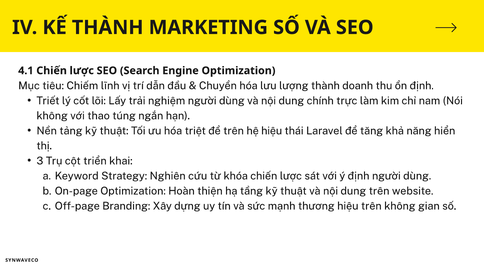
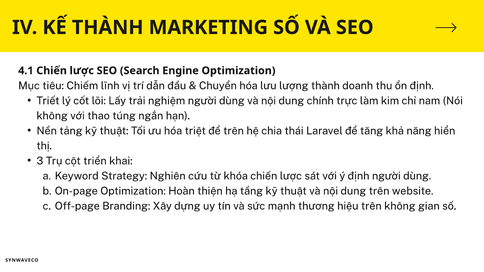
hệ hiệu: hiệu -> chia (272, 131)
